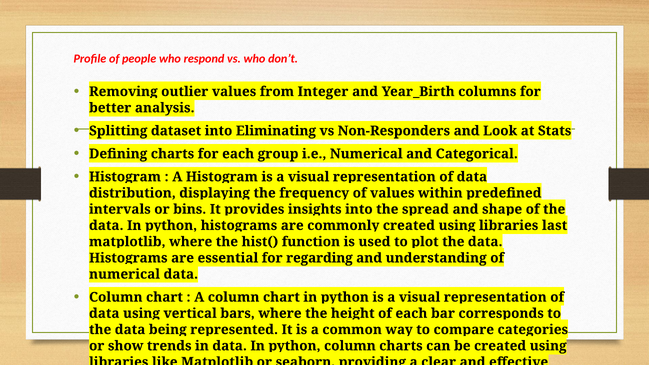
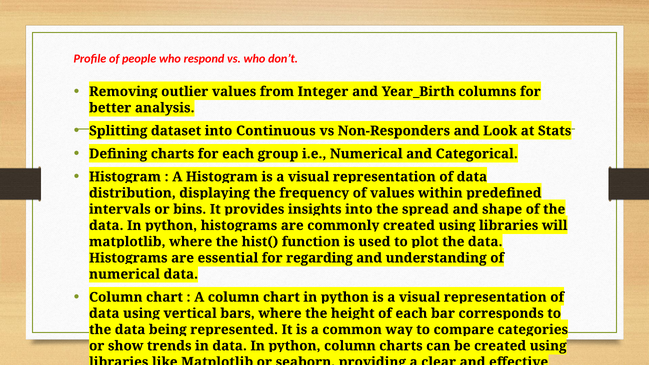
Eliminating: Eliminating -> Continuous (276, 131)
last: last -> will (555, 226)
